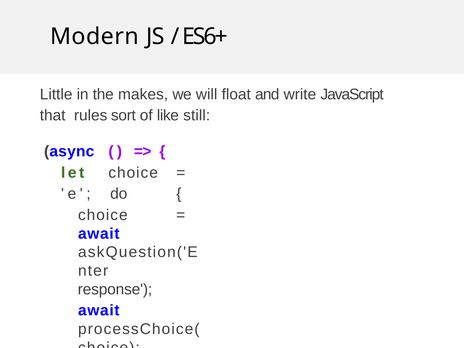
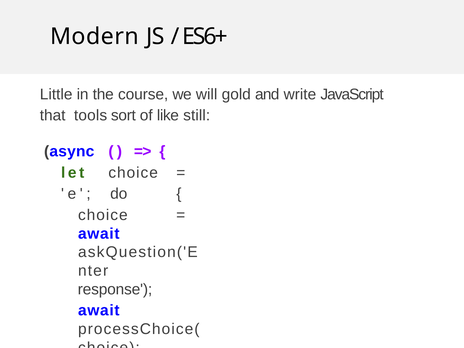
makes: makes -> course (143, 94)
float: float -> gold (236, 94)
rules: rules -> tools (91, 115)
